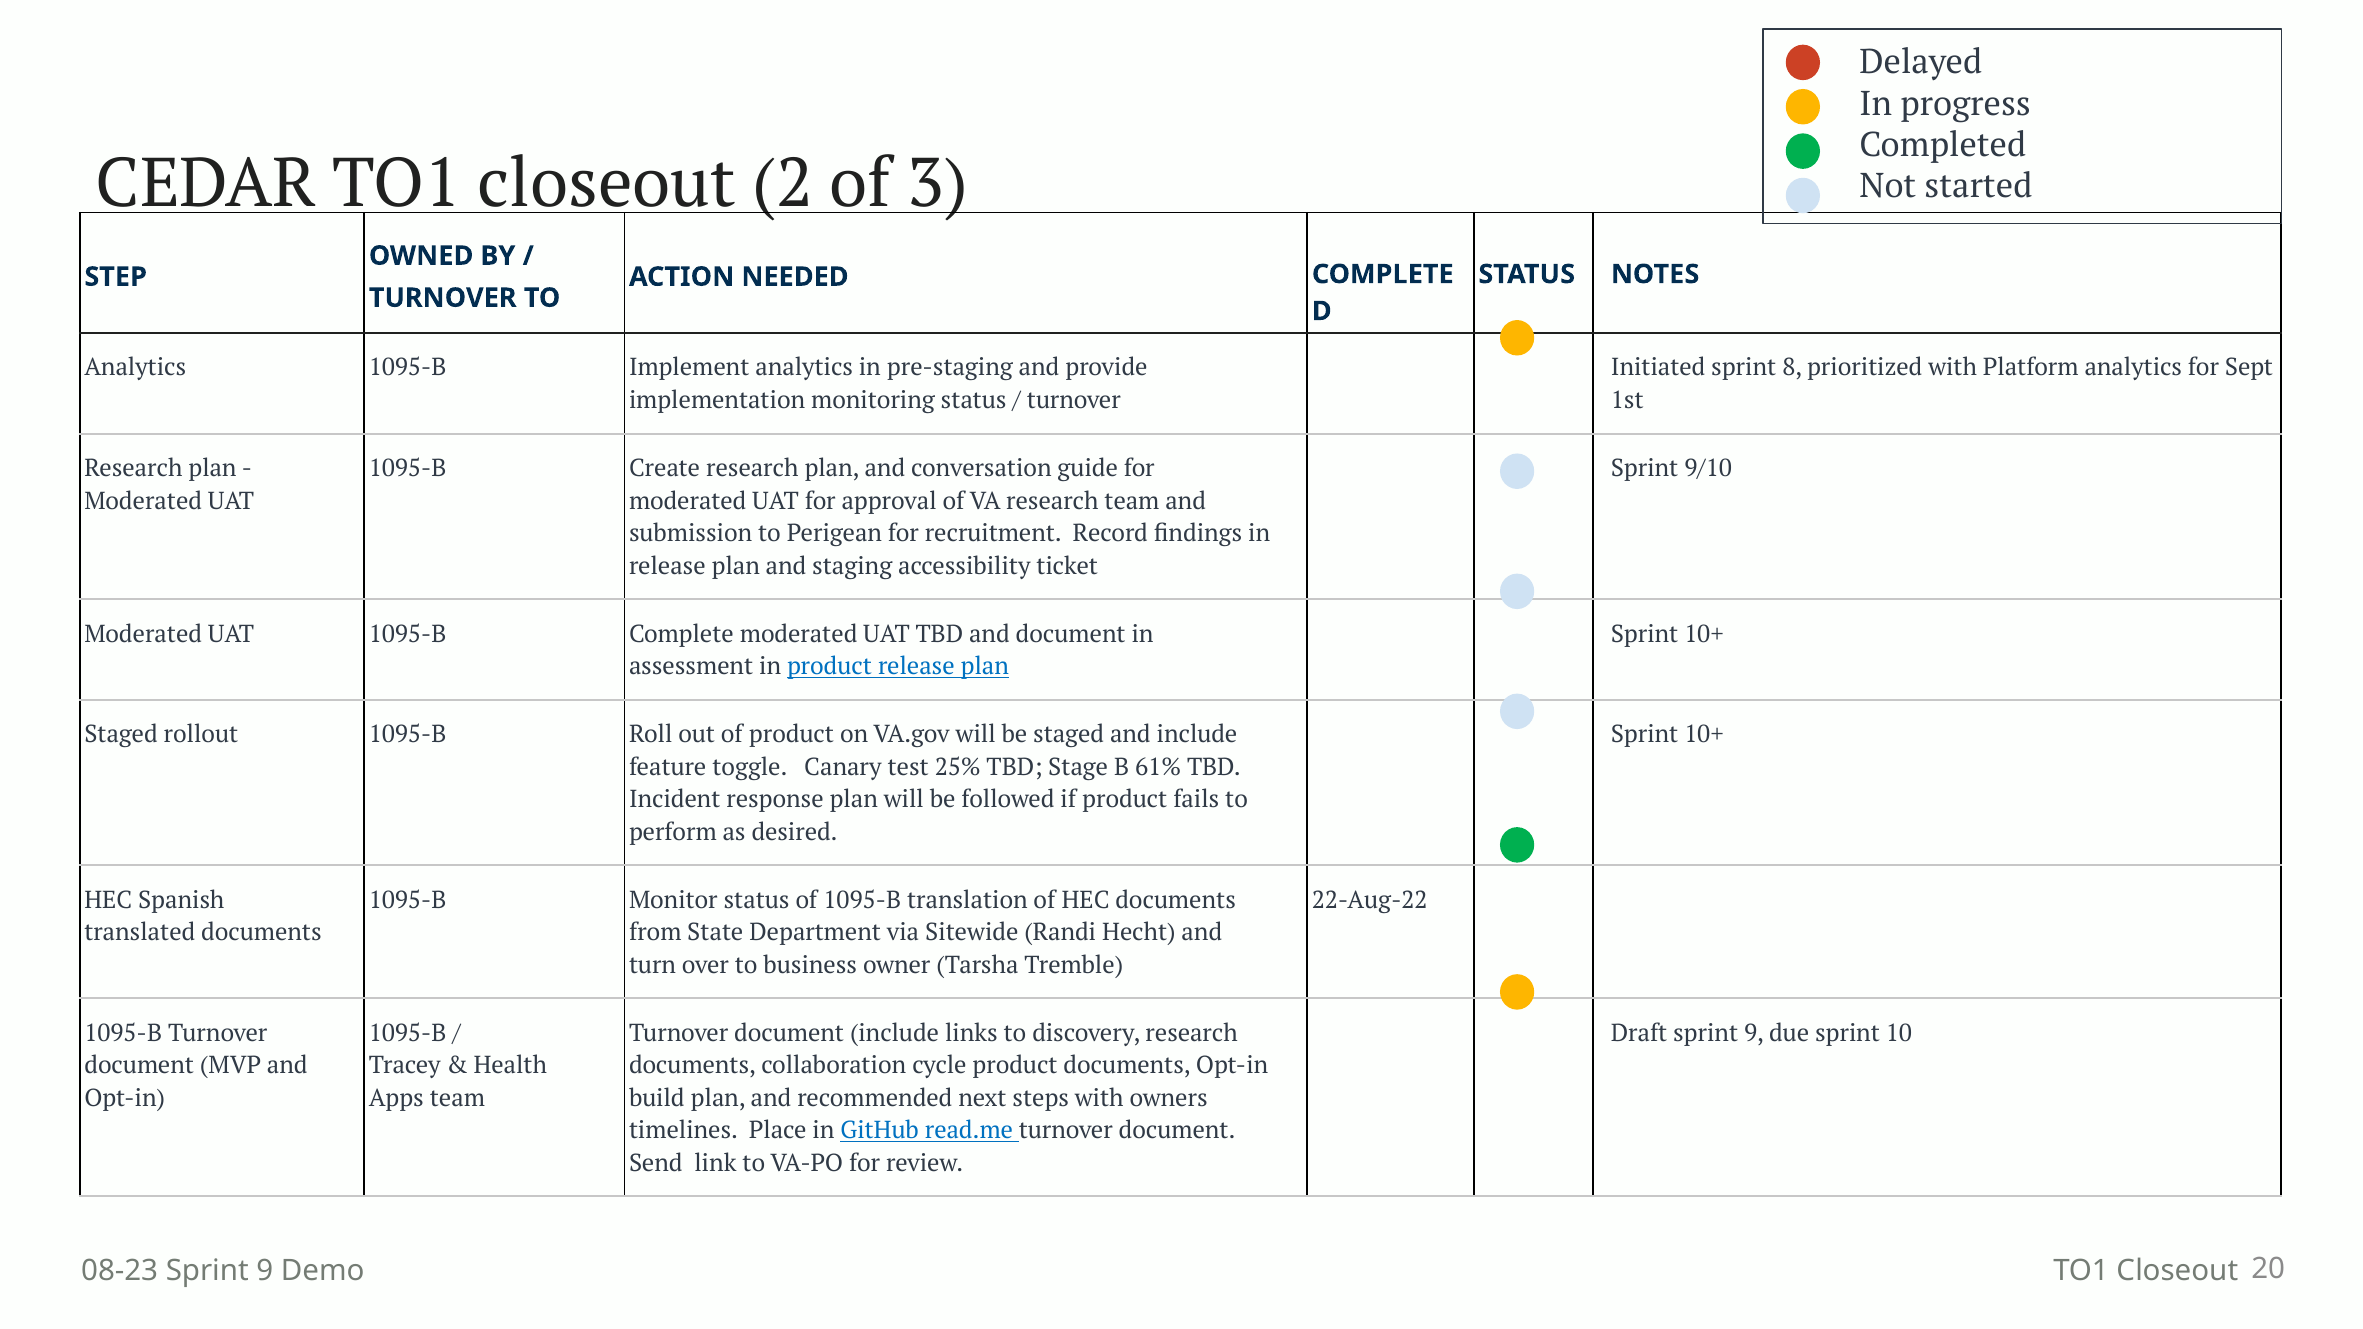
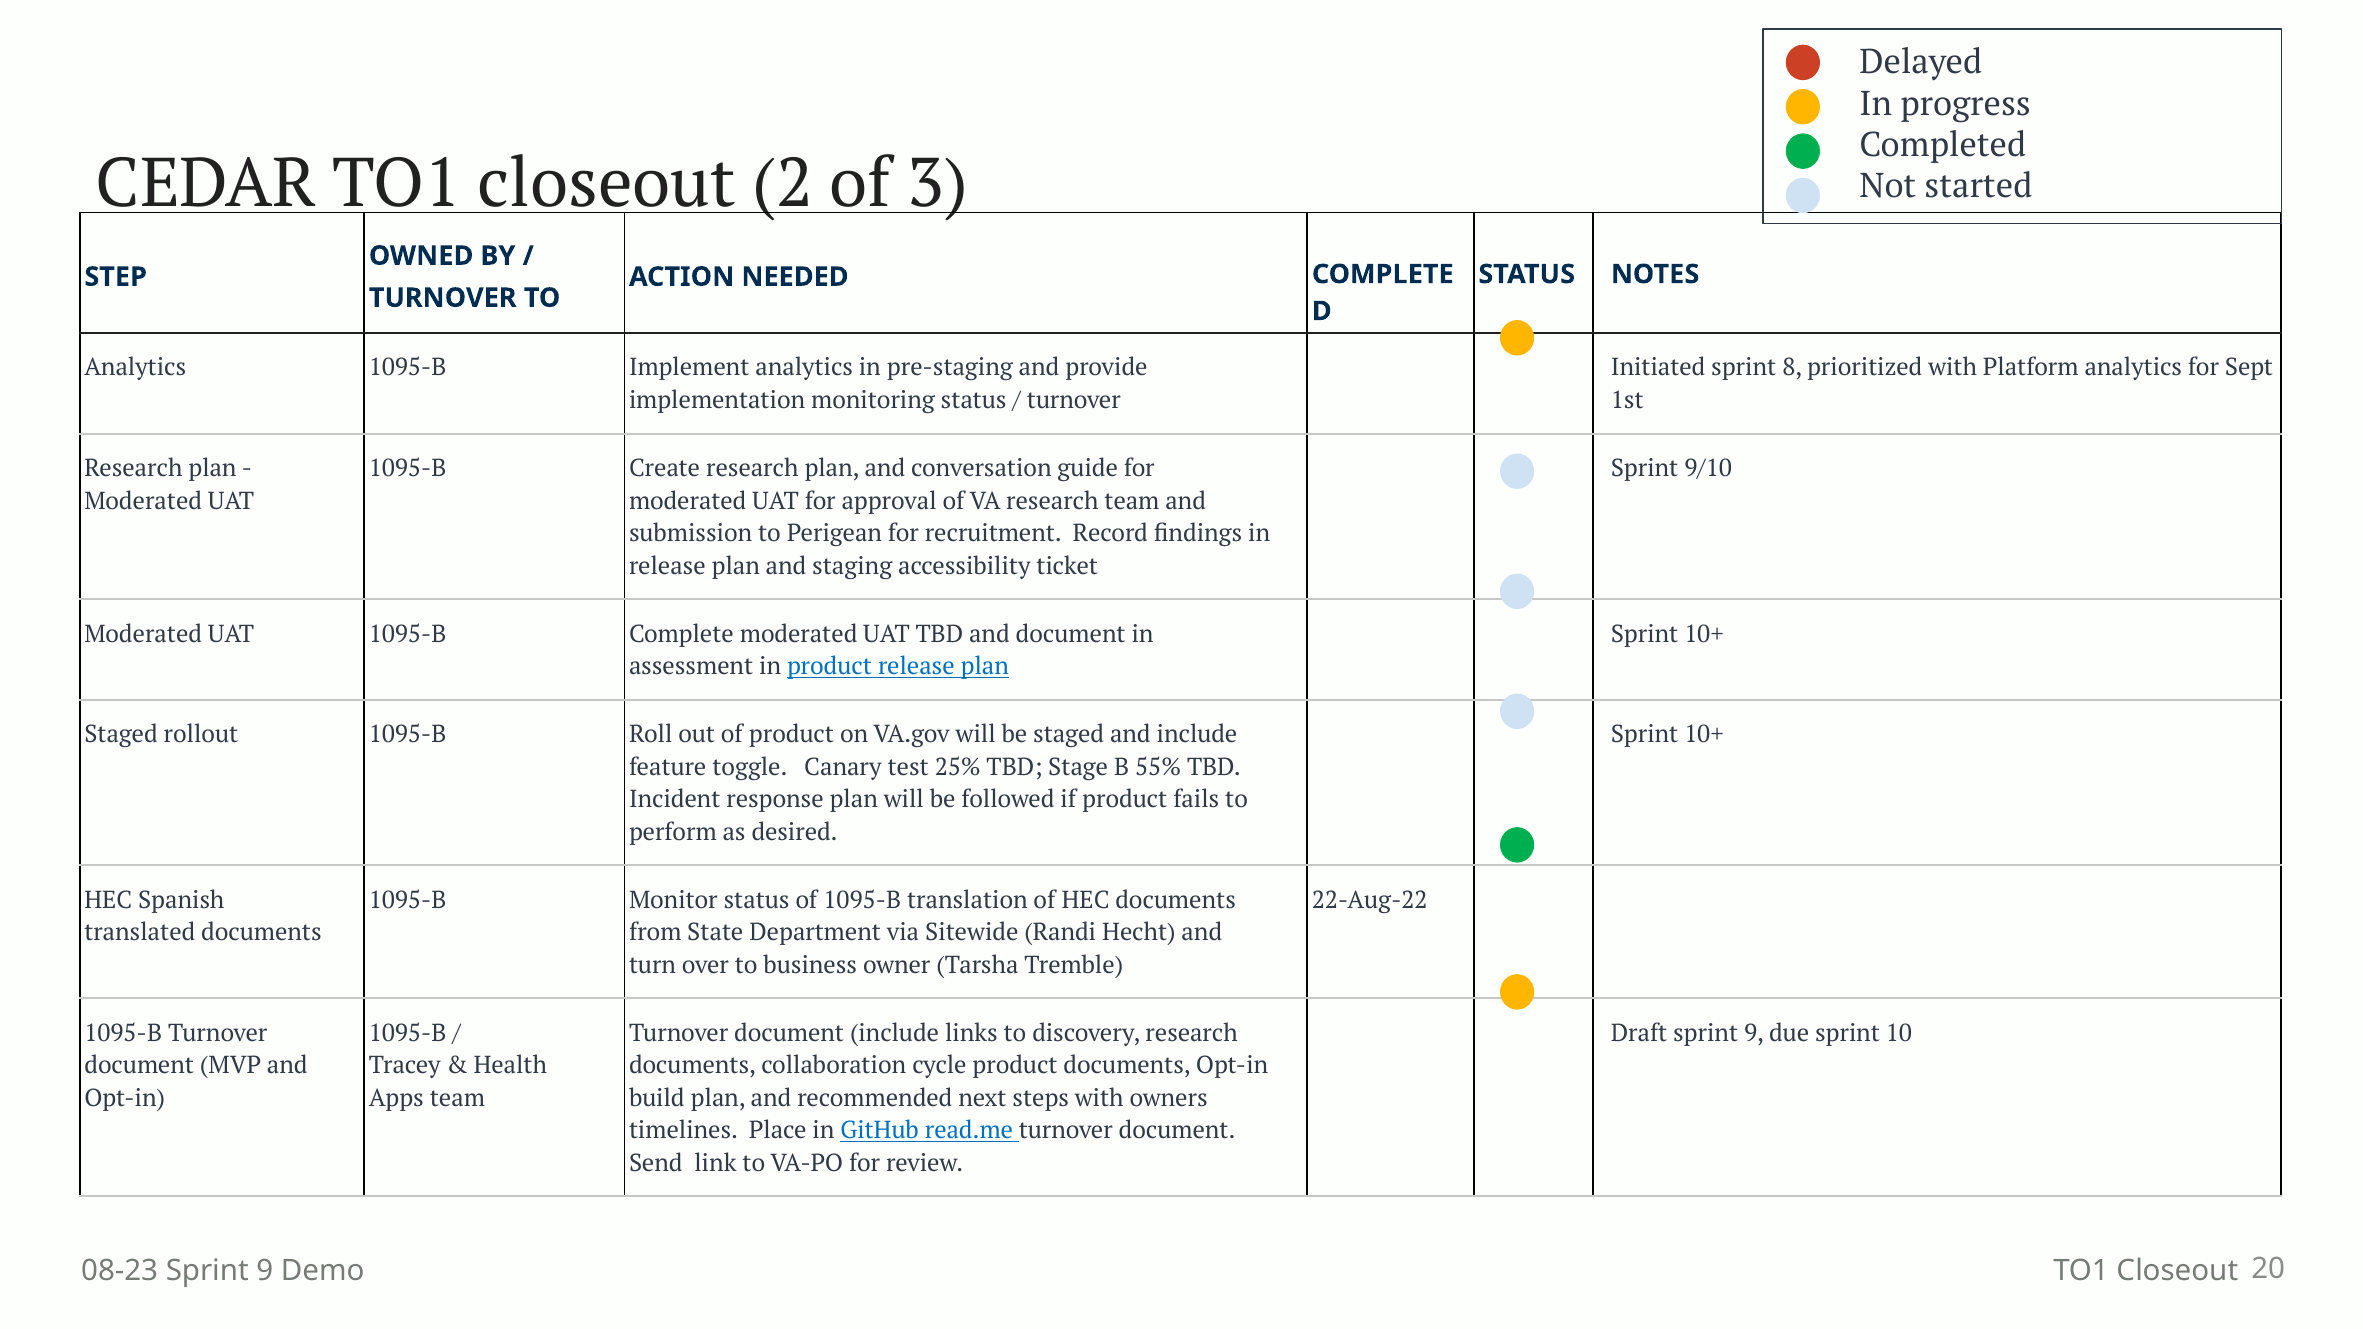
61%: 61% -> 55% (1158, 767)
